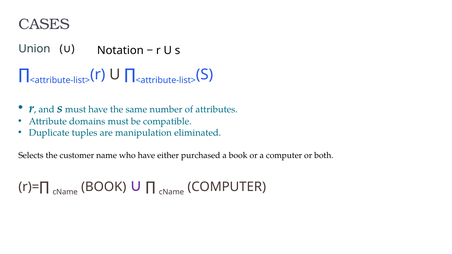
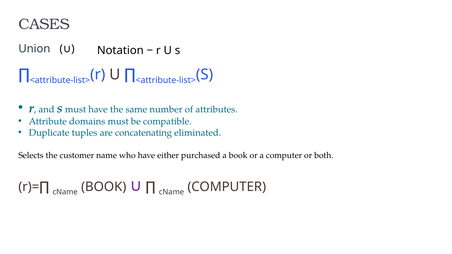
manipulation: manipulation -> concatenating (144, 133)
